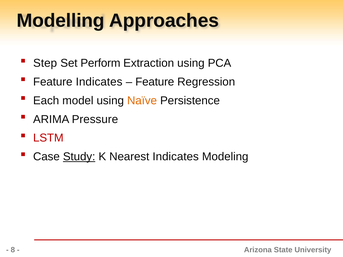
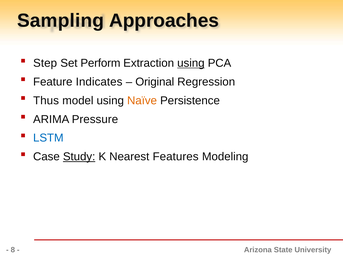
Modelling: Modelling -> Sampling (60, 21)
using underline: none -> present (191, 63)
Feature: Feature -> Original (155, 82)
Each: Each -> Thus (46, 101)
LSTM colour: red -> blue (48, 138)
Nearest Indicates: Indicates -> Features (176, 157)
